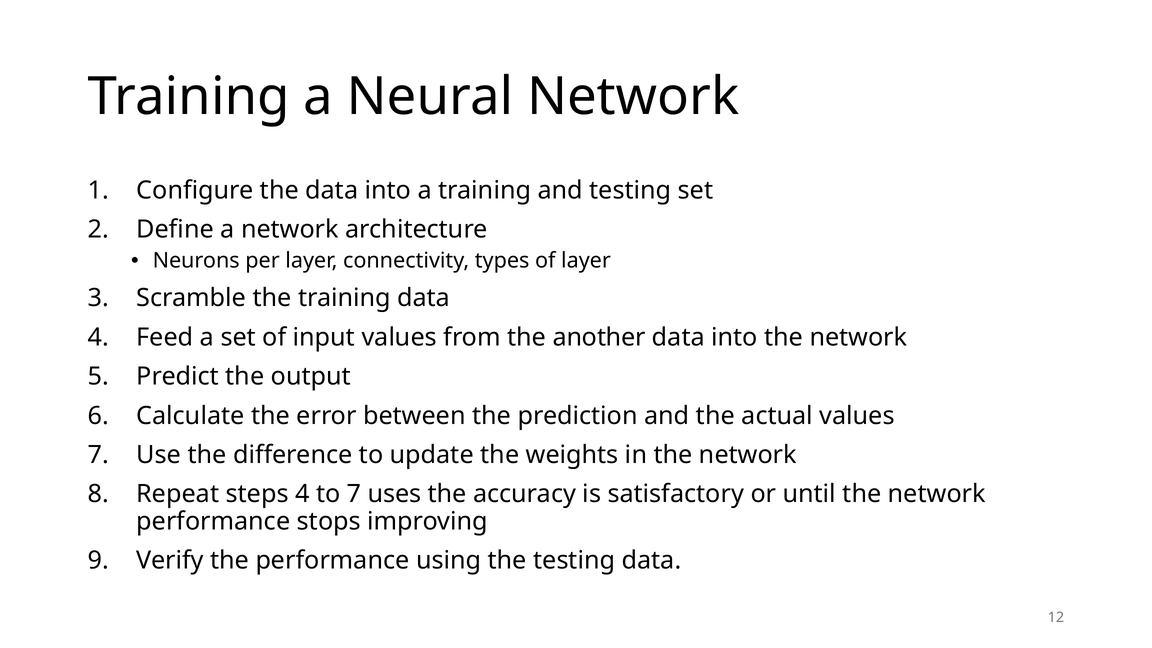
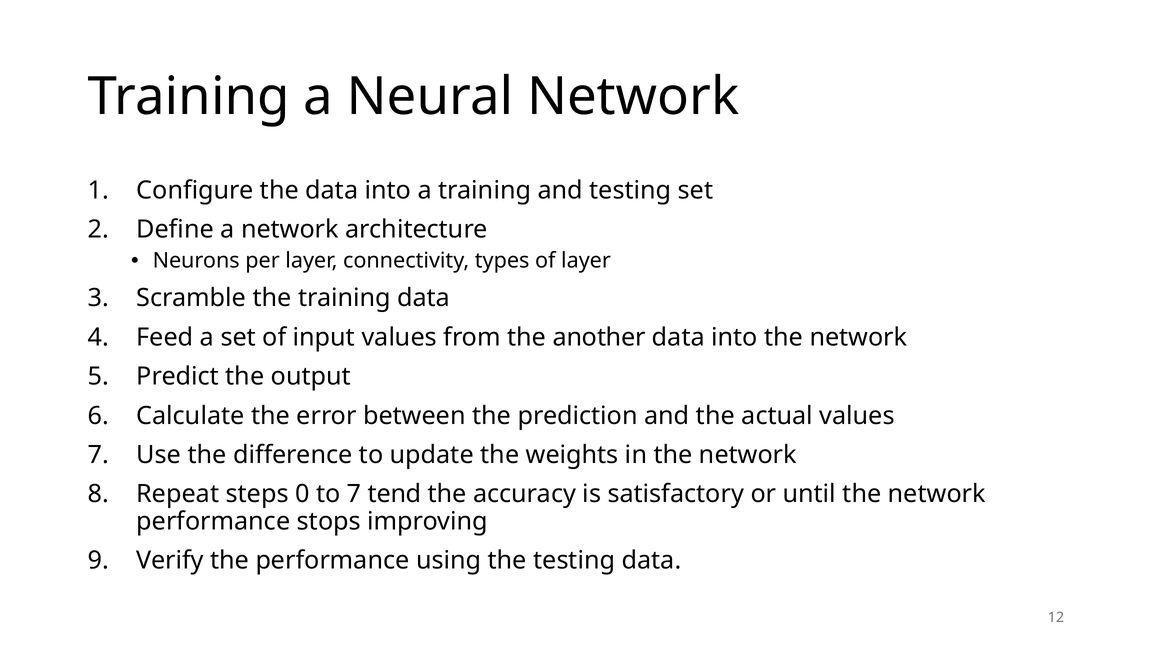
steps 4: 4 -> 0 (302, 494)
uses: uses -> tend (395, 494)
